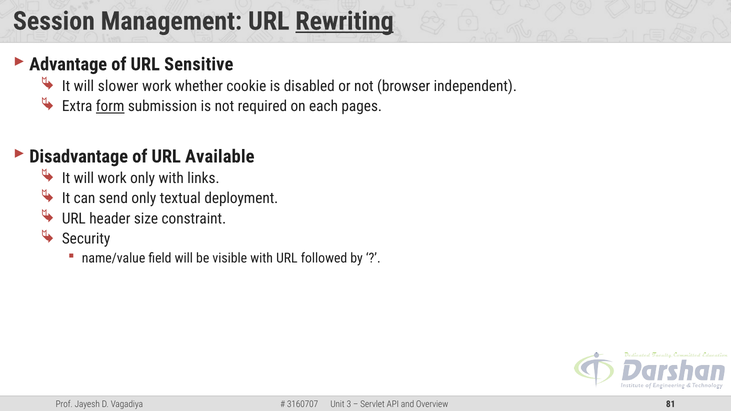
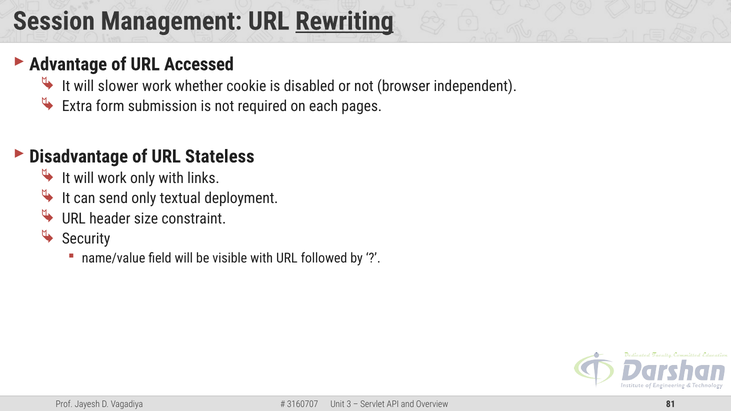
Sensitive: Sensitive -> Accessed (199, 64)
form underline: present -> none (110, 106)
Available: Available -> Stateless (220, 157)
